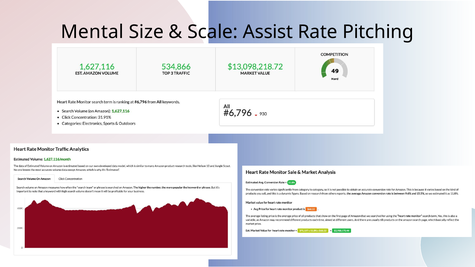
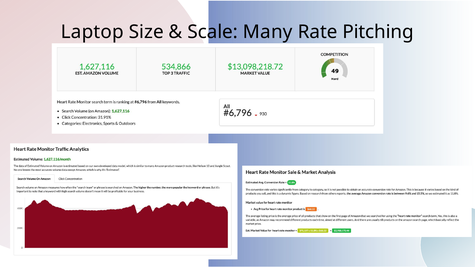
Mental: Mental -> Laptop (92, 32)
Assist: Assist -> Many (268, 32)
